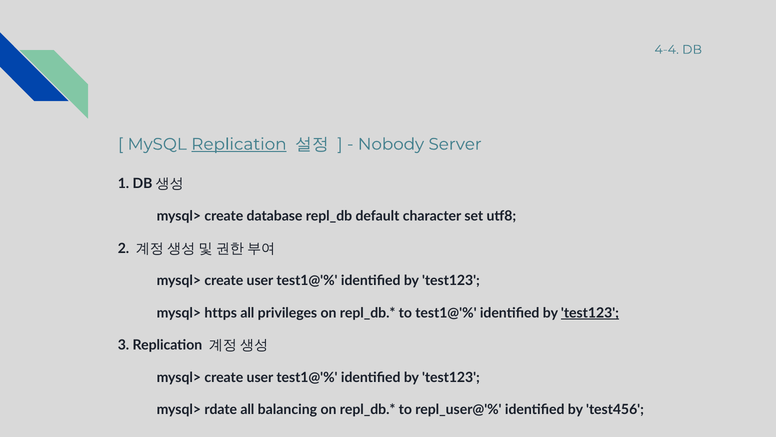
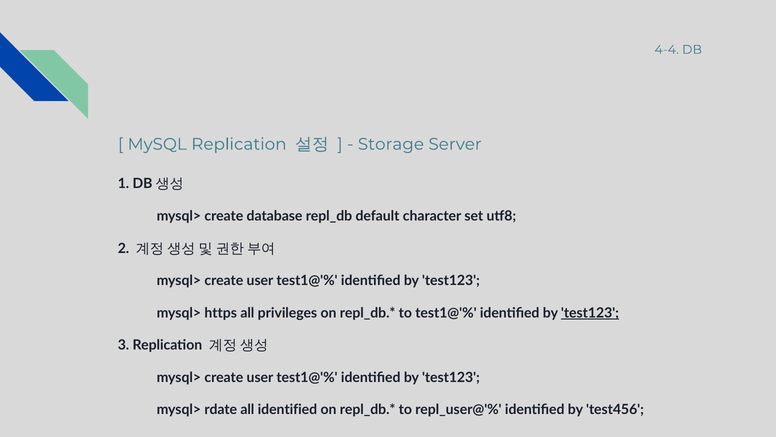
Replication underline: present -> none (239, 144)
Nobody: Nobody -> Storage (391, 144)
all balancing: balancing -> identified (287, 409)
